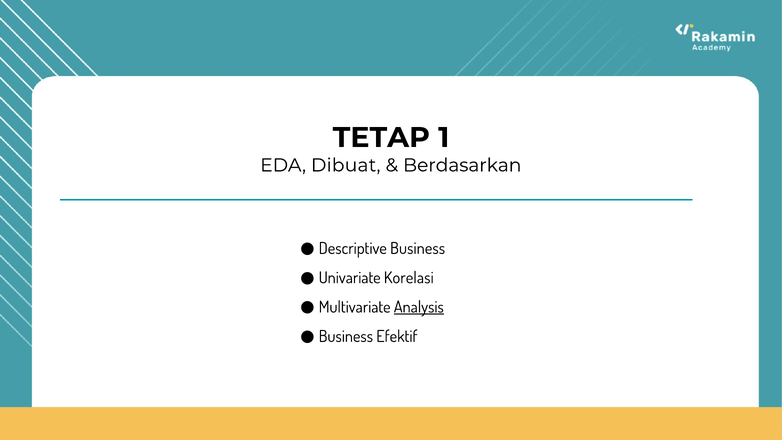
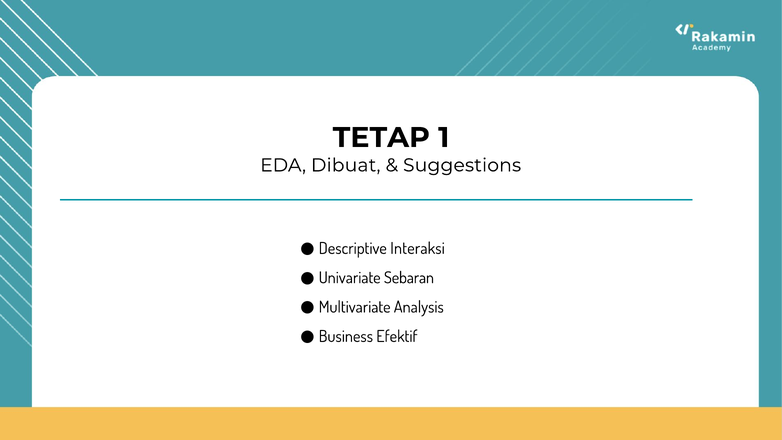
Berdasarkan: Berdasarkan -> Suggestions (462, 165)
Descriptive Business: Business -> Interaksi (418, 248)
Korelasi: Korelasi -> Sebaran (409, 278)
Analysis underline: present -> none (419, 307)
